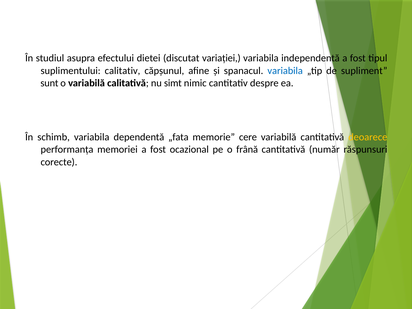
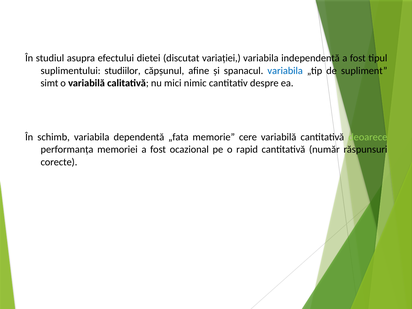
calitativ: calitativ -> studiilor (123, 71)
sunt: sunt -> simt (49, 83)
simt: simt -> mici (173, 83)
deoarece colour: yellow -> light green (368, 137)
frână: frână -> rapid (247, 150)
